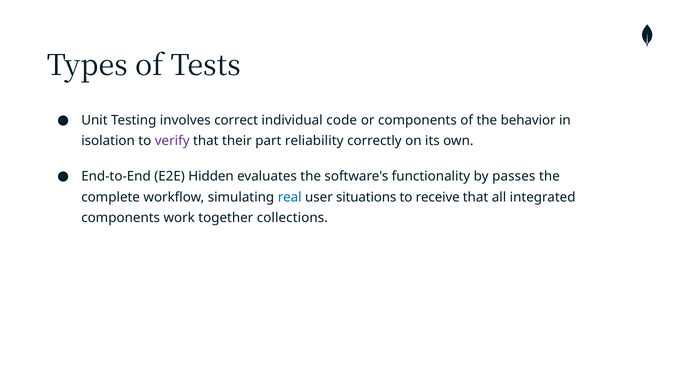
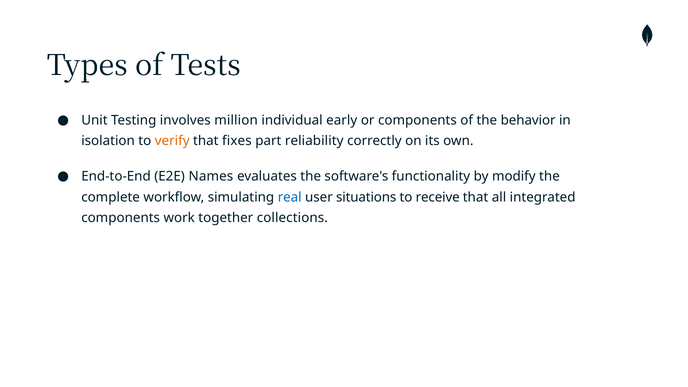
correct: correct -> million (236, 120)
code: code -> early (342, 120)
verify colour: purple -> orange (172, 141)
their: their -> fixes (237, 141)
Hidden: Hidden -> Names (211, 176)
passes: passes -> modify (514, 176)
